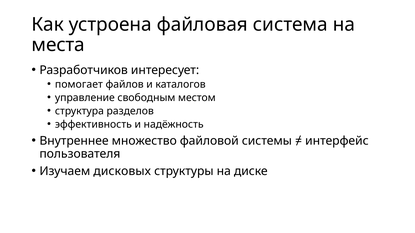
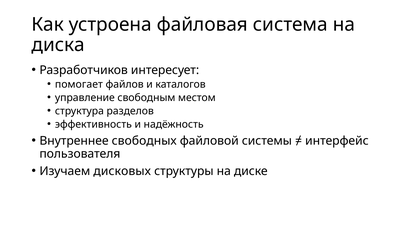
места: места -> диска (58, 45)
множество: множество -> свободных (144, 141)
